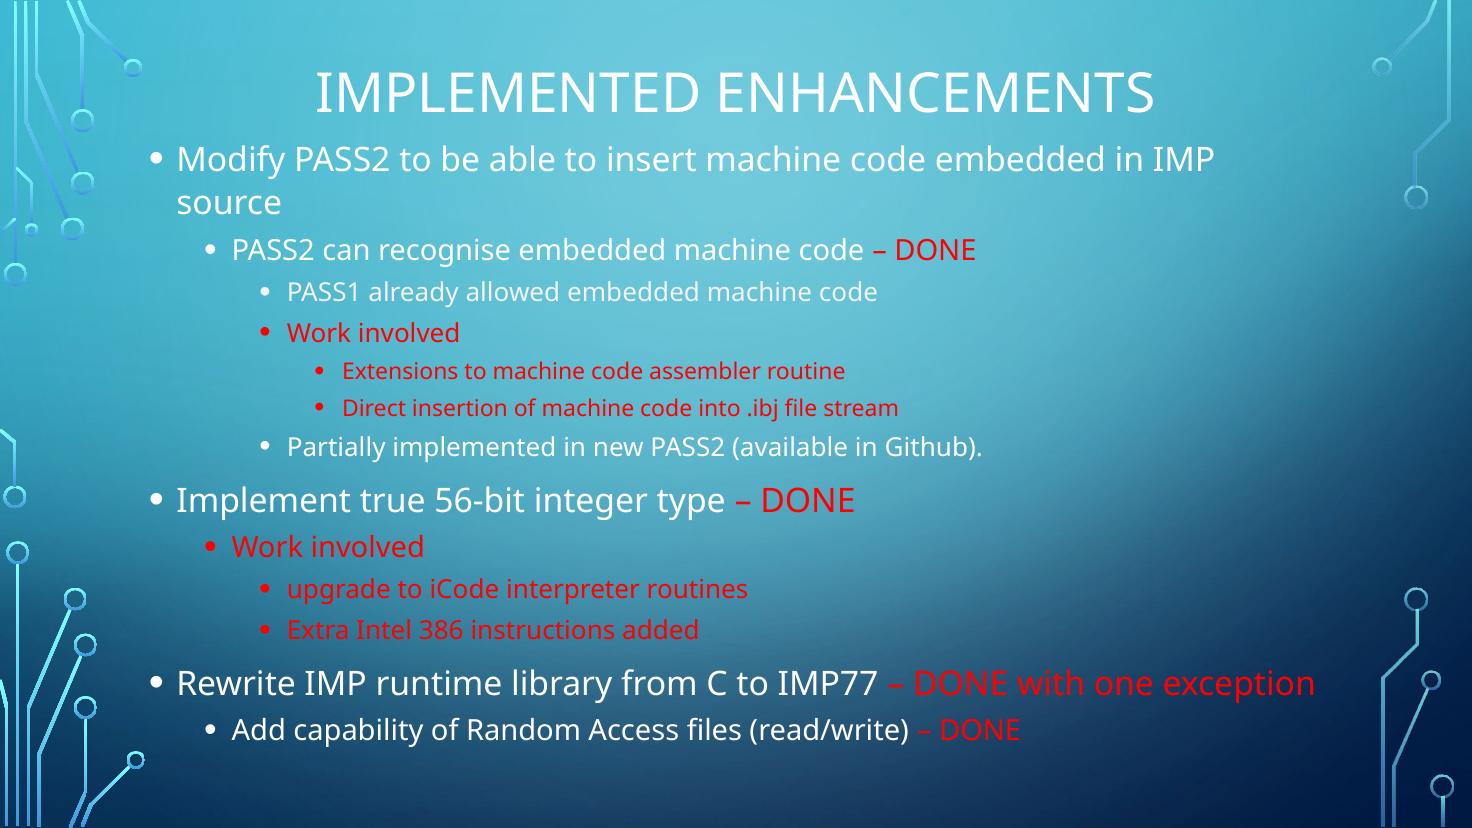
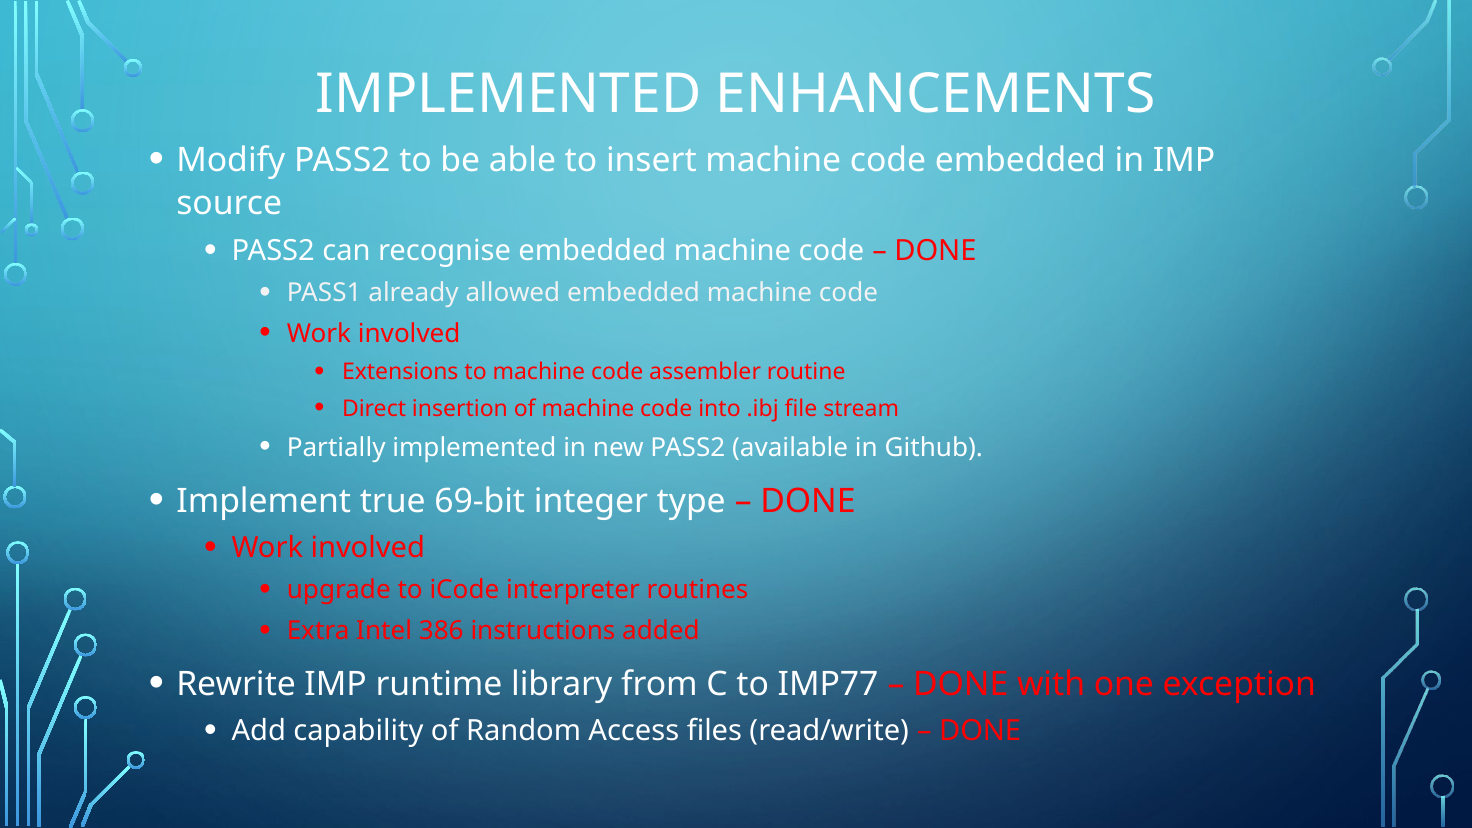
56-bit: 56-bit -> 69-bit (480, 501)
